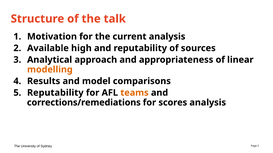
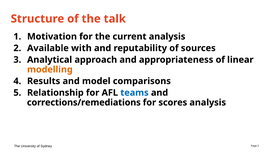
high: high -> with (81, 48)
Reputability: Reputability -> Relationship (55, 93)
teams colour: orange -> blue (135, 93)
